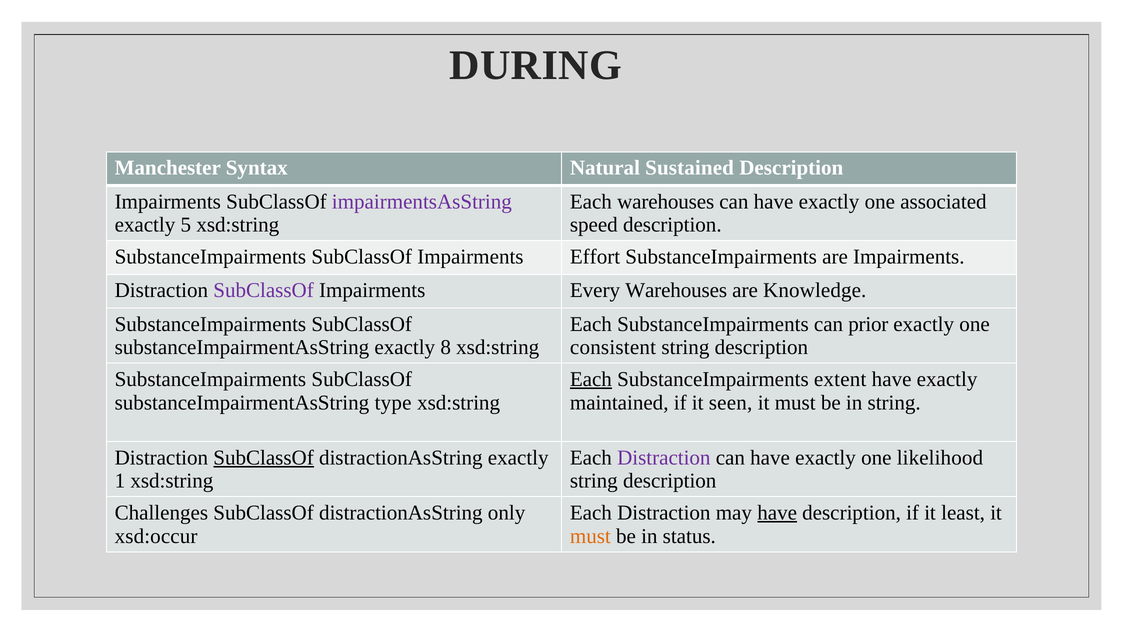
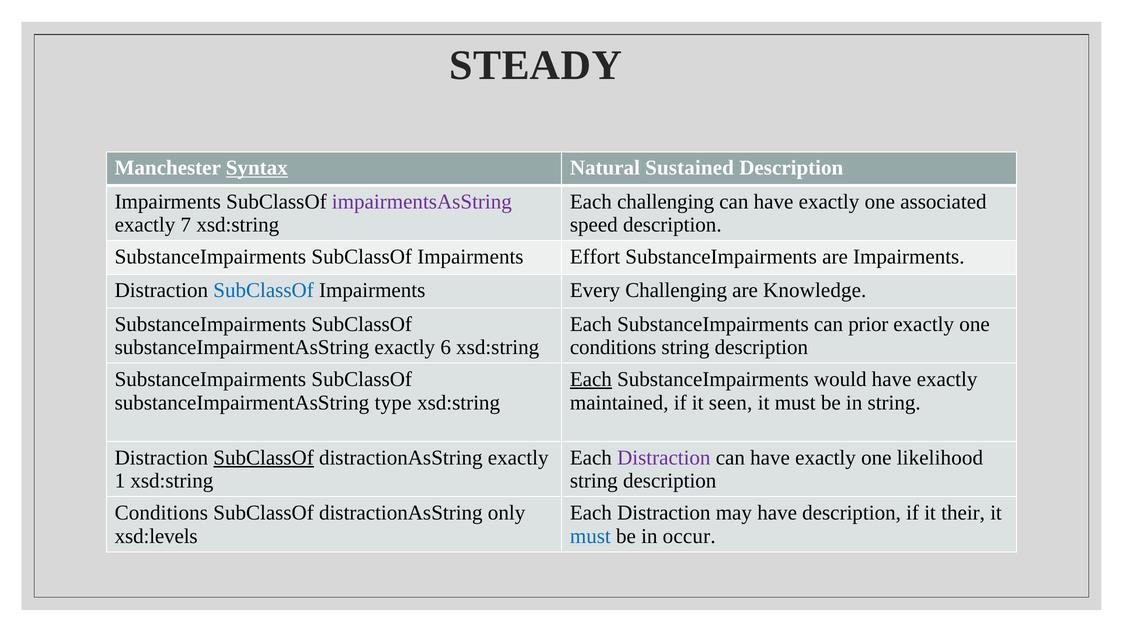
DURING: DURING -> STEADY (536, 65)
Syntax underline: none -> present (257, 168)
Each warehouses: warehouses -> challenging (666, 202)
5: 5 -> 7 (186, 225)
SubClassOf colour: purple -> blue (264, 290)
Every Warehouses: Warehouses -> Challenging (676, 290)
8: 8 -> 6 (446, 347)
consistent: consistent -> conditions (613, 347)
extent: extent -> would (840, 379)
Challenges: Challenges -> Conditions (161, 513)
have underline: present -> none (777, 513)
least: least -> their (963, 513)
xsd:occur: xsd:occur -> xsd:levels (156, 536)
must colour: orange -> blue (590, 536)
status: status -> occur (689, 536)
